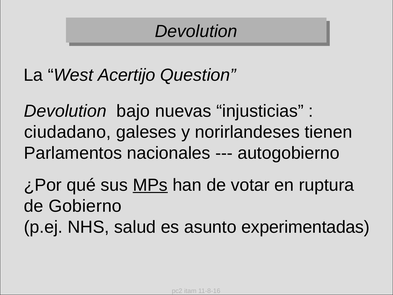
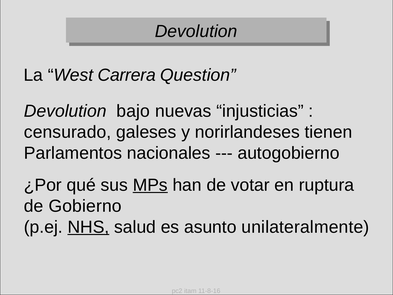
Acertijo: Acertijo -> Carrera (127, 75)
ciudadano: ciudadano -> censurado (68, 132)
NHS underline: none -> present (88, 227)
experimentadas: experimentadas -> unilateralmente (305, 227)
